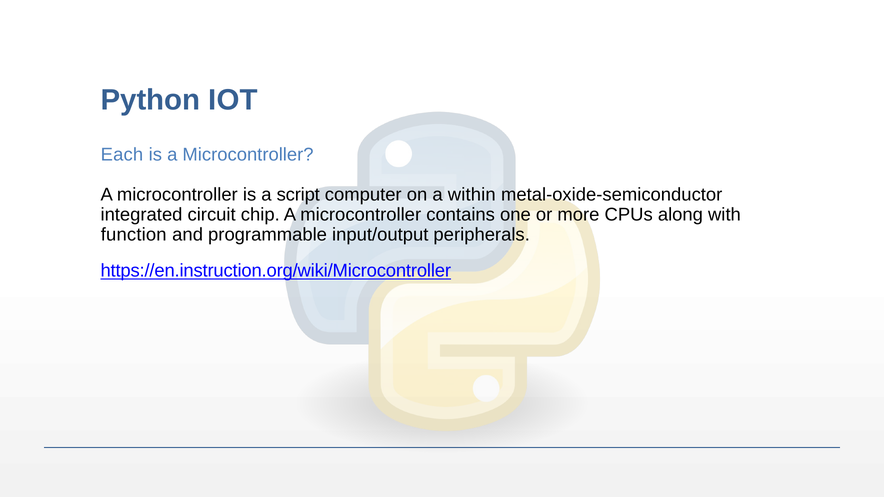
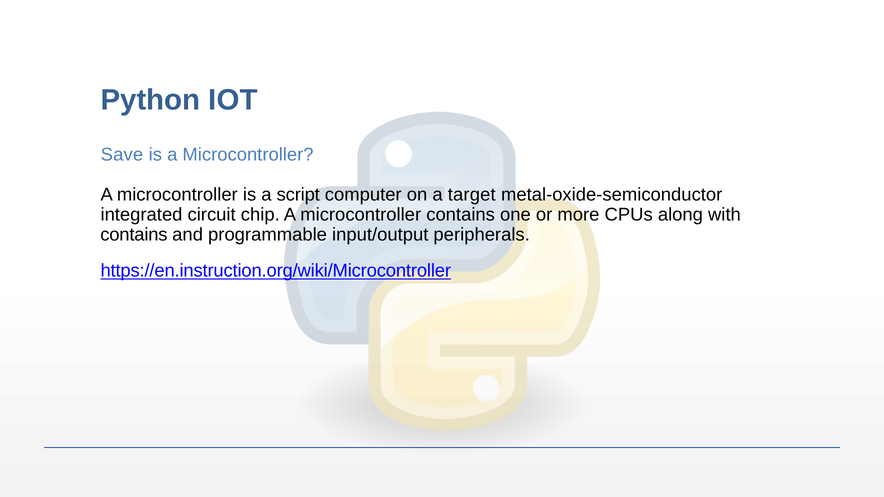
Each: Each -> Save (122, 155)
within: within -> target (472, 195)
function: function -> contains (134, 235)
